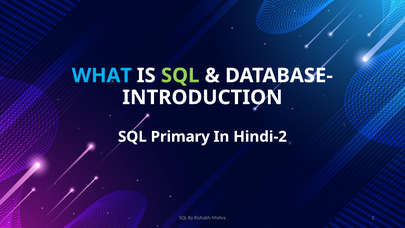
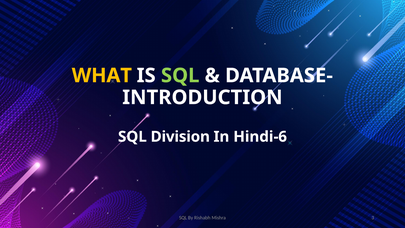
WHAT colour: light blue -> yellow (102, 75)
Primary: Primary -> Division (180, 137)
Hindi-2: Hindi-2 -> Hindi-6 (260, 137)
